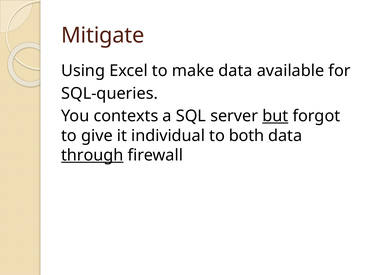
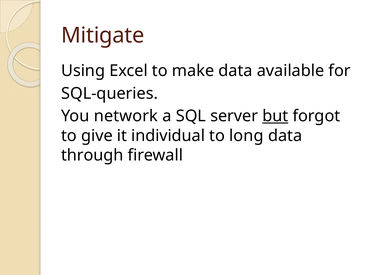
contexts: contexts -> network (126, 116)
both: both -> long (246, 135)
through underline: present -> none (92, 155)
